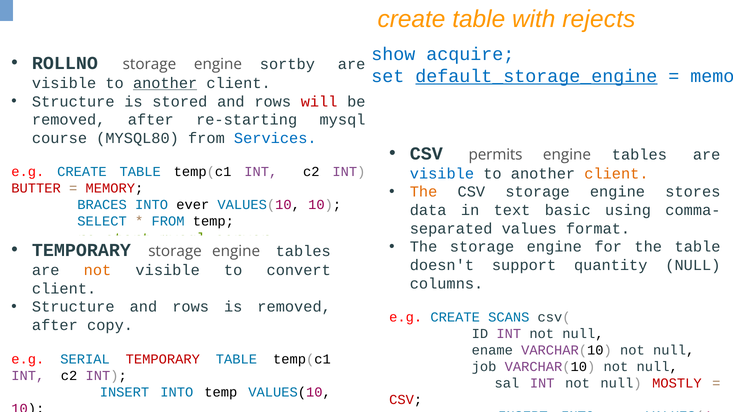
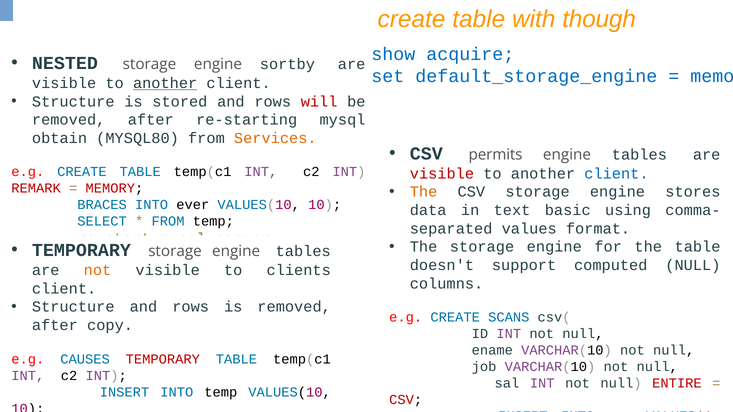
rejects: rejects -> though (599, 19)
ROLLNO: ROLLNO -> NESTED (65, 63)
default_storage_engine underline: present -> none (536, 76)
course: course -> obtain (60, 138)
Services colour: blue -> orange (275, 138)
visible colour: blue -> red (442, 174)
client colour: orange -> blue (616, 174)
BUTTER: BUTTER -> REMARK (36, 189)
quantity: quantity -> computed (611, 265)
convert: convert -> clients (299, 271)
SERIAL: SERIAL -> CAUSES (85, 359)
MOSTLY: MOSTLY -> ENTIRE (677, 383)
